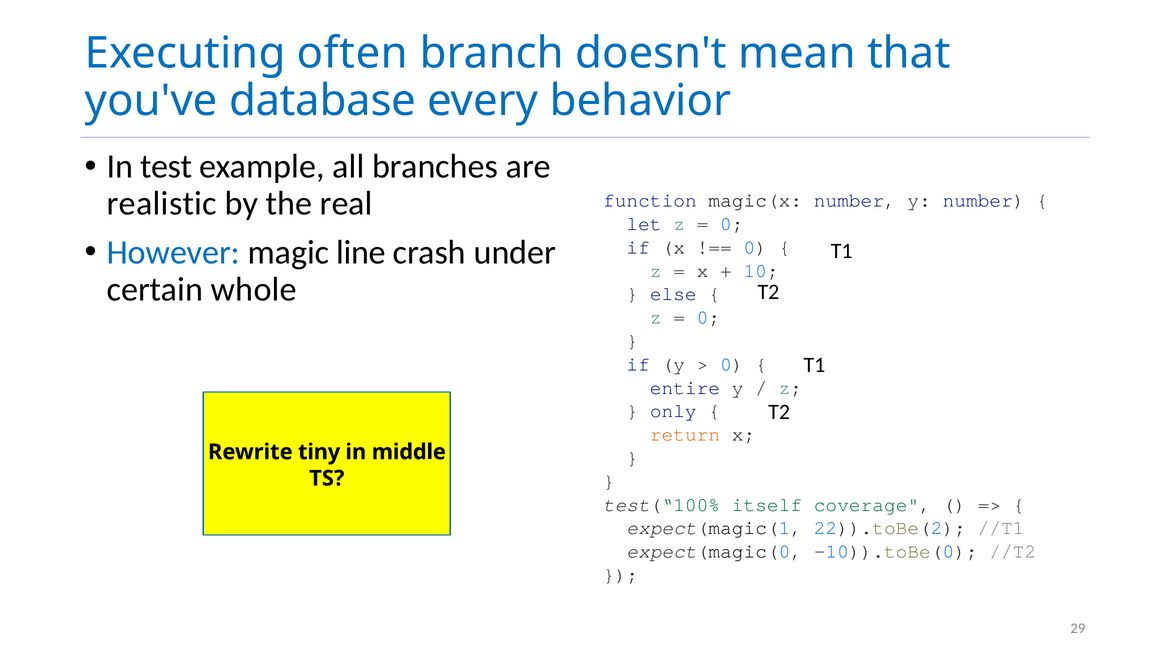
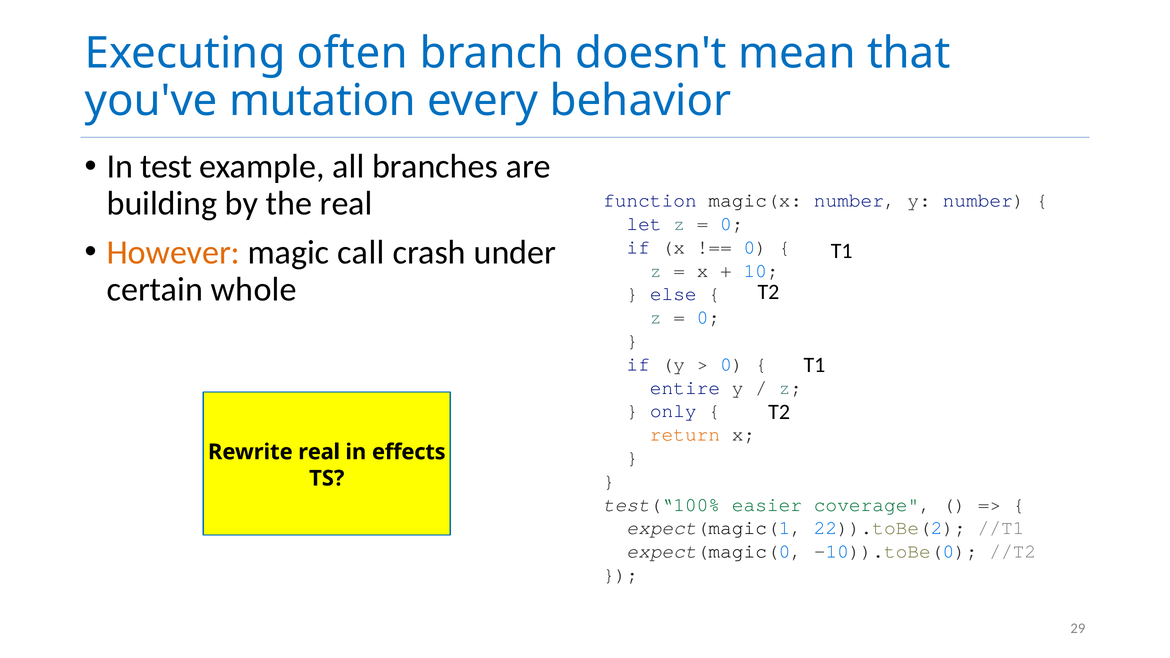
database: database -> mutation (323, 101)
realistic: realistic -> building (162, 203)
However colour: blue -> orange (173, 252)
line: line -> call (361, 252)
Rewrite tiny: tiny -> real (319, 452)
middle: middle -> effects (409, 452)
itself: itself -> easier (767, 505)
